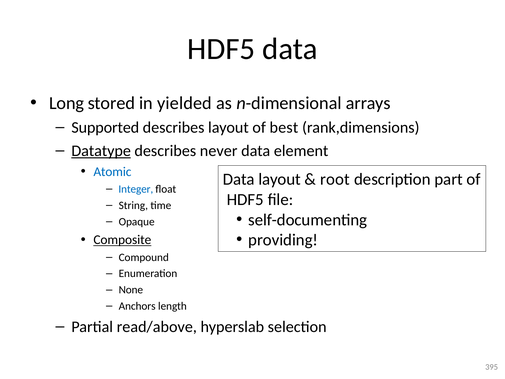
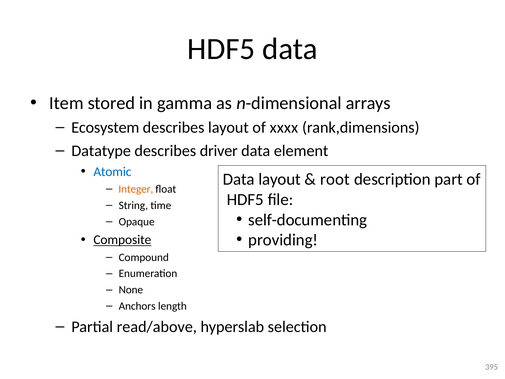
Long: Long -> Item (66, 103)
yielded: yielded -> gamma (185, 103)
Supported: Supported -> Ecosystem (105, 128)
best: best -> xxxx (284, 128)
Datatype underline: present -> none (101, 151)
never: never -> driver (219, 151)
Integer colour: blue -> orange (136, 189)
